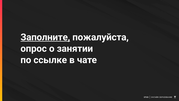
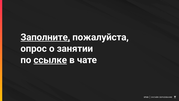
ссылке underline: none -> present (50, 60)
